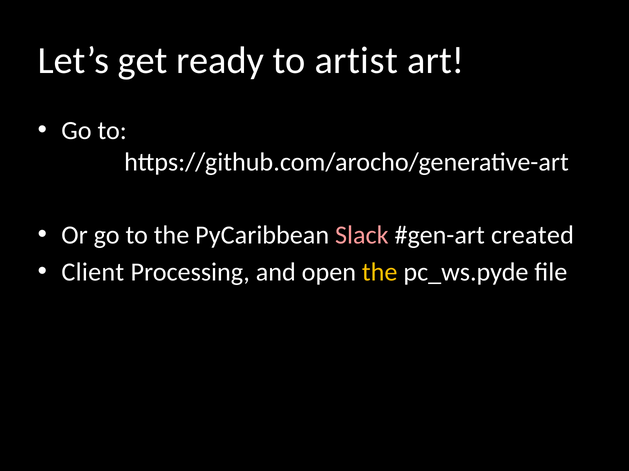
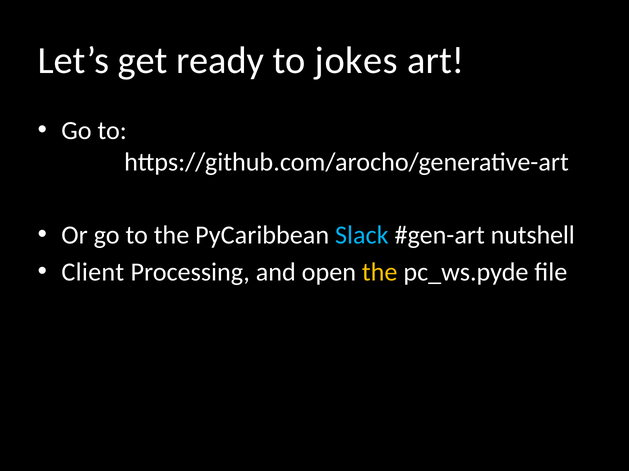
artist: artist -> jokes (356, 61)
Slack colour: pink -> light blue (362, 236)
created: created -> nutshell (533, 236)
